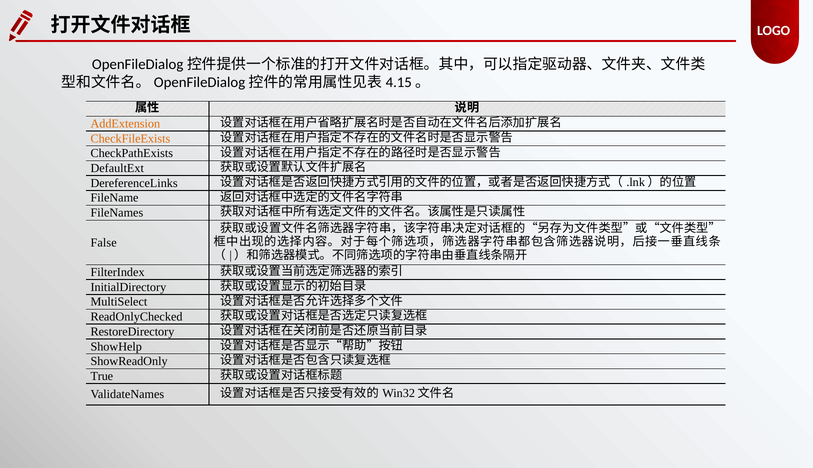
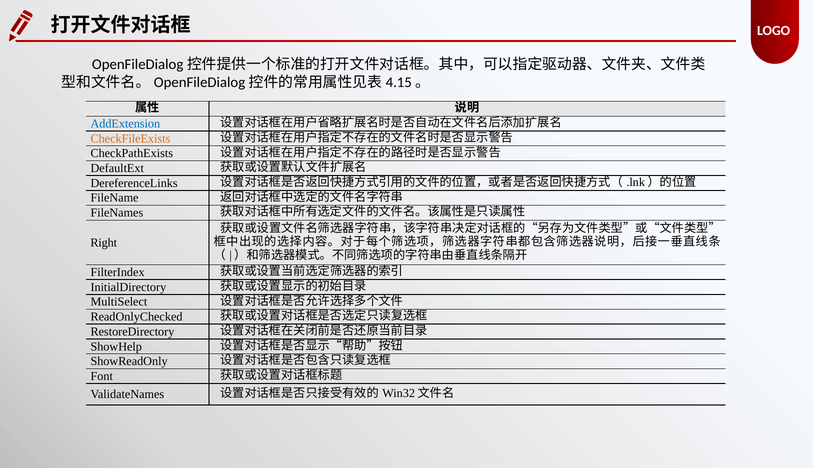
AddExtension colour: orange -> blue (125, 124)
False: False -> Right (104, 243)
True: True -> Font (102, 376)
